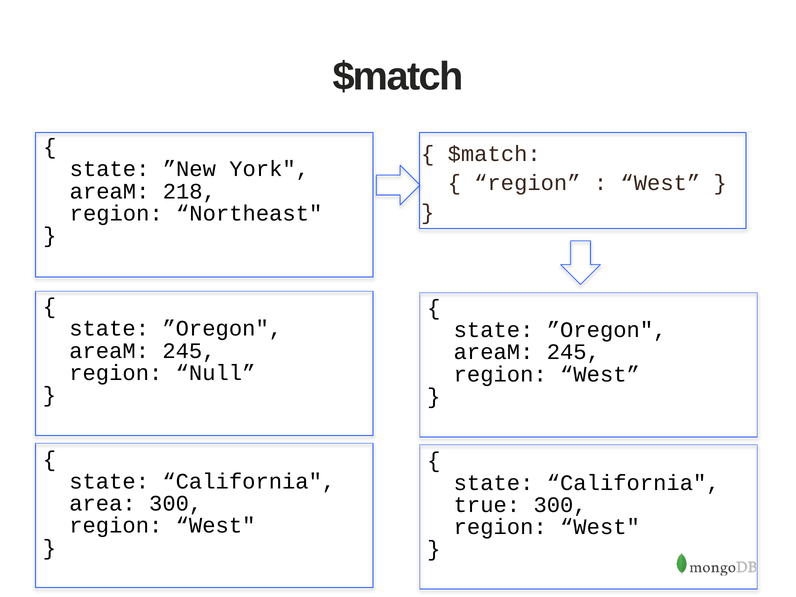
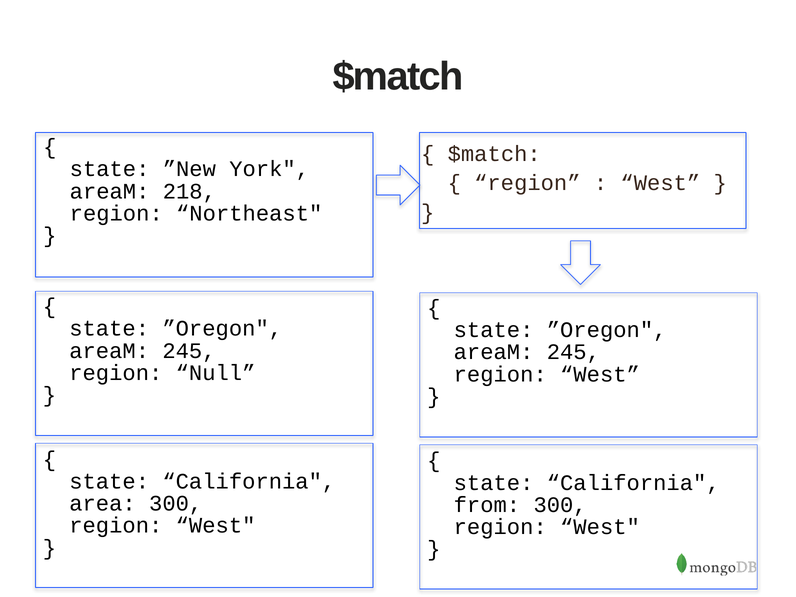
true: true -> from (487, 505)
